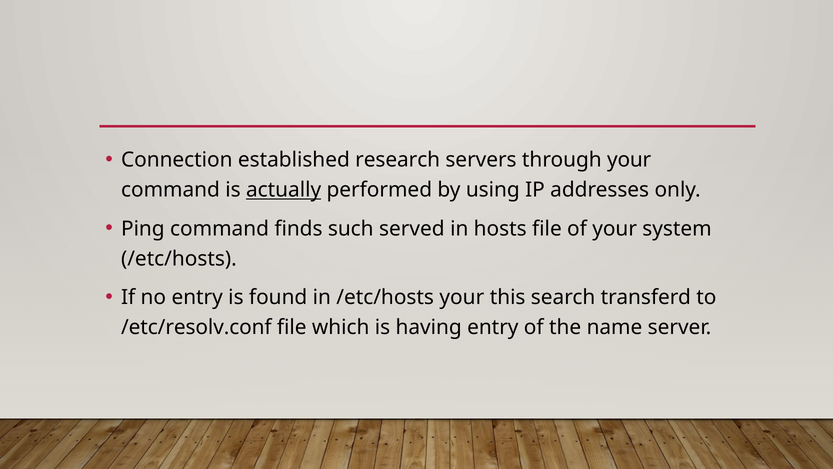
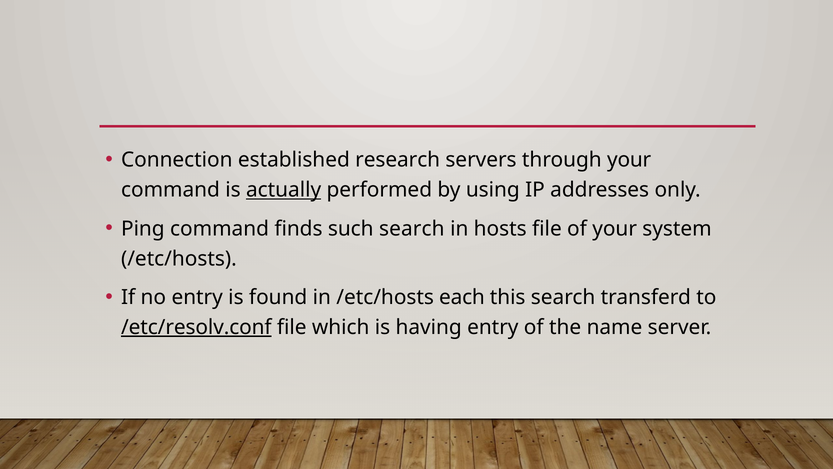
such served: served -> search (412, 228)
/etc/hosts your: your -> each (462, 297)
/etc/resolv.conf underline: none -> present (196, 327)
